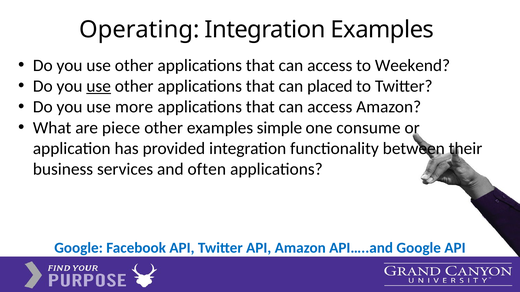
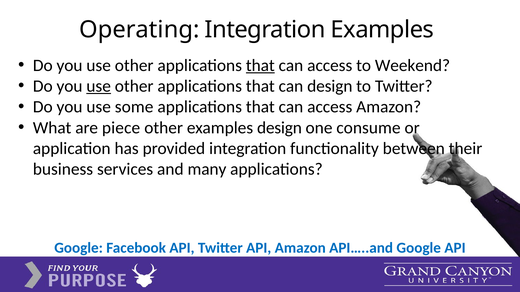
that underline: none -> present (260, 66)
can placed: placed -> design (330, 86)
more: more -> some (134, 107)
examples simple: simple -> design (279, 128)
often: often -> many (207, 170)
